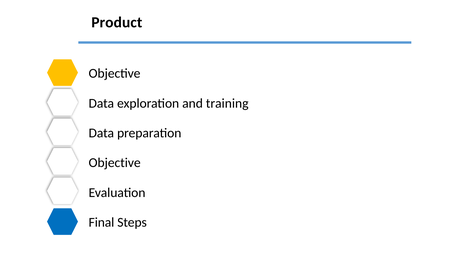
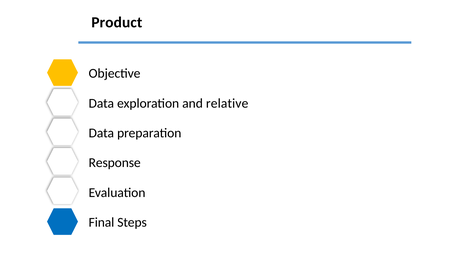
training: training -> relative (227, 103)
Objective: Objective -> Response (115, 163)
